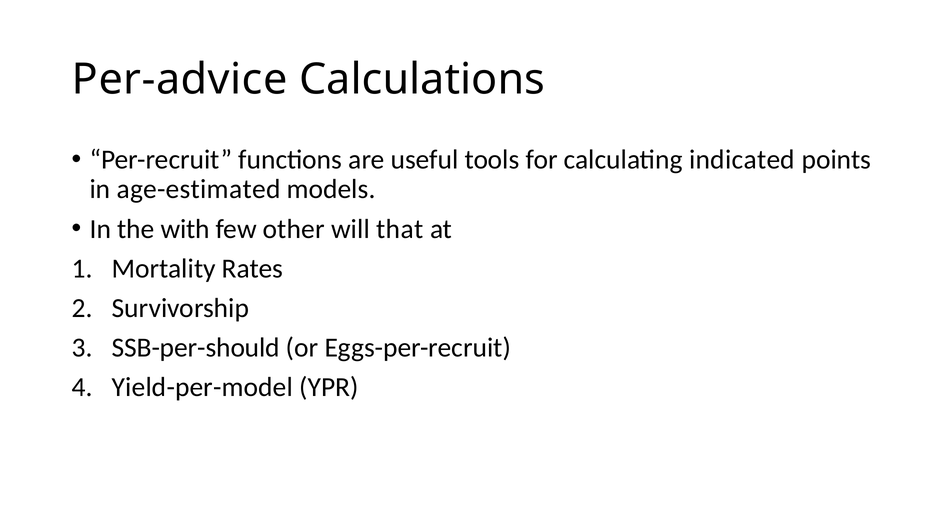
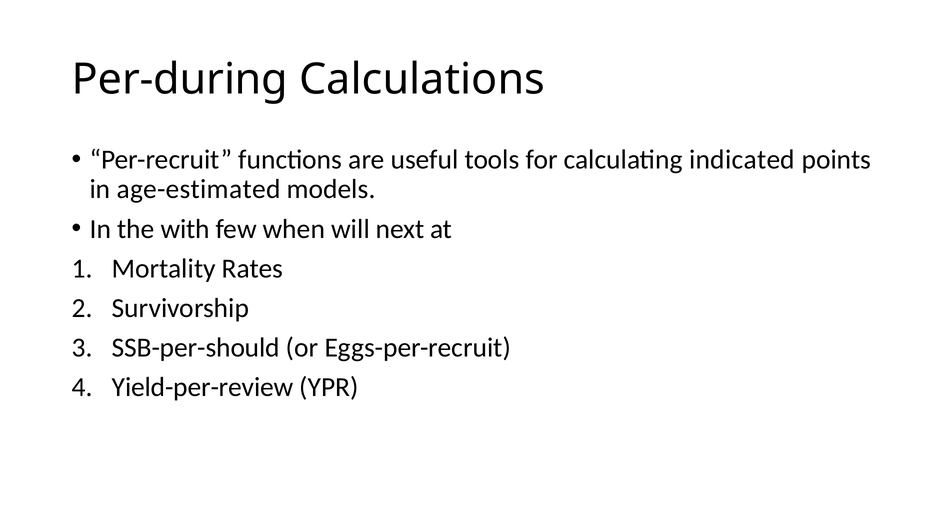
Per-advice: Per-advice -> Per-during (180, 79)
other: other -> when (294, 229)
that: that -> next (400, 229)
Yield-per-model: Yield-per-model -> Yield-per-review (203, 387)
